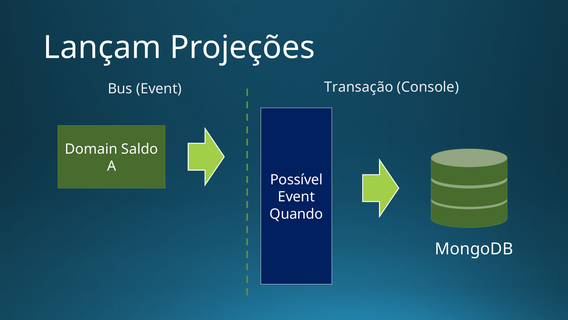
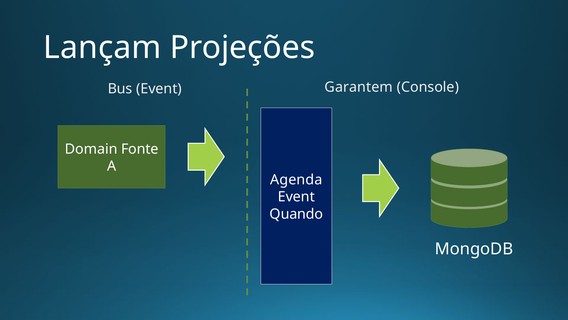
Transação: Transação -> Garantem (359, 87)
Saldo: Saldo -> Fonte (140, 149)
Possível: Possível -> Agenda (296, 180)
